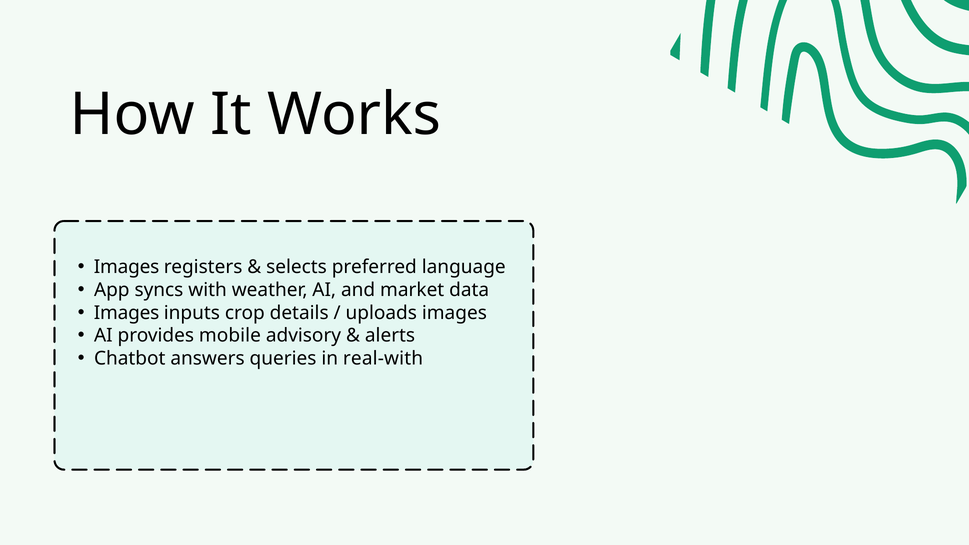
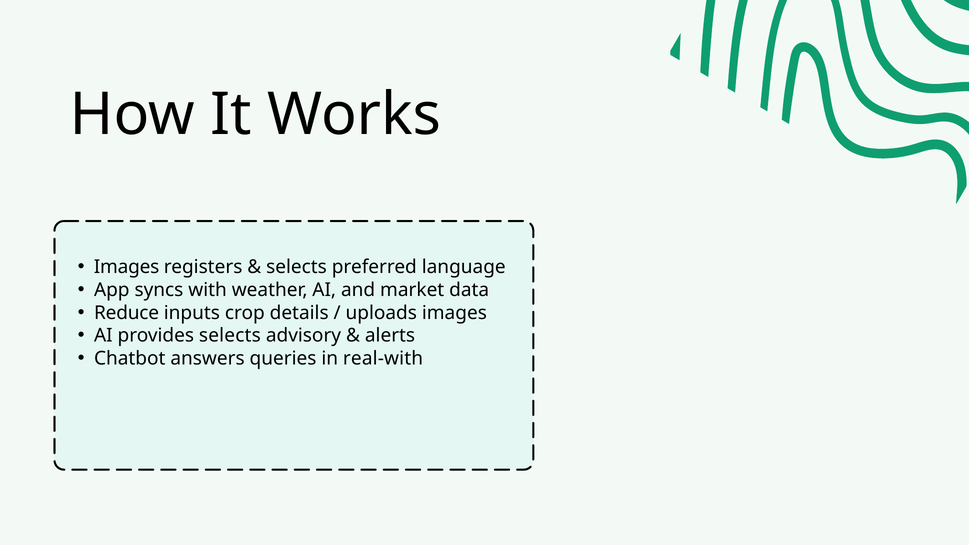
Images: Images -> Reduce (127, 313)
provides mobile: mobile -> selects (230, 336)
